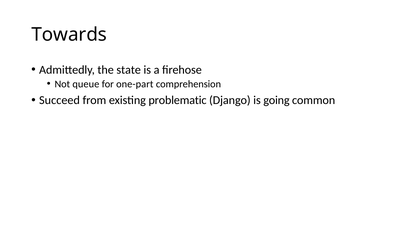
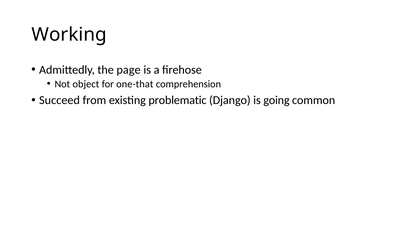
Towards: Towards -> Working (69, 35)
state: state -> page (129, 70)
queue: queue -> object (86, 84)
one-part: one-part -> one-that (135, 84)
